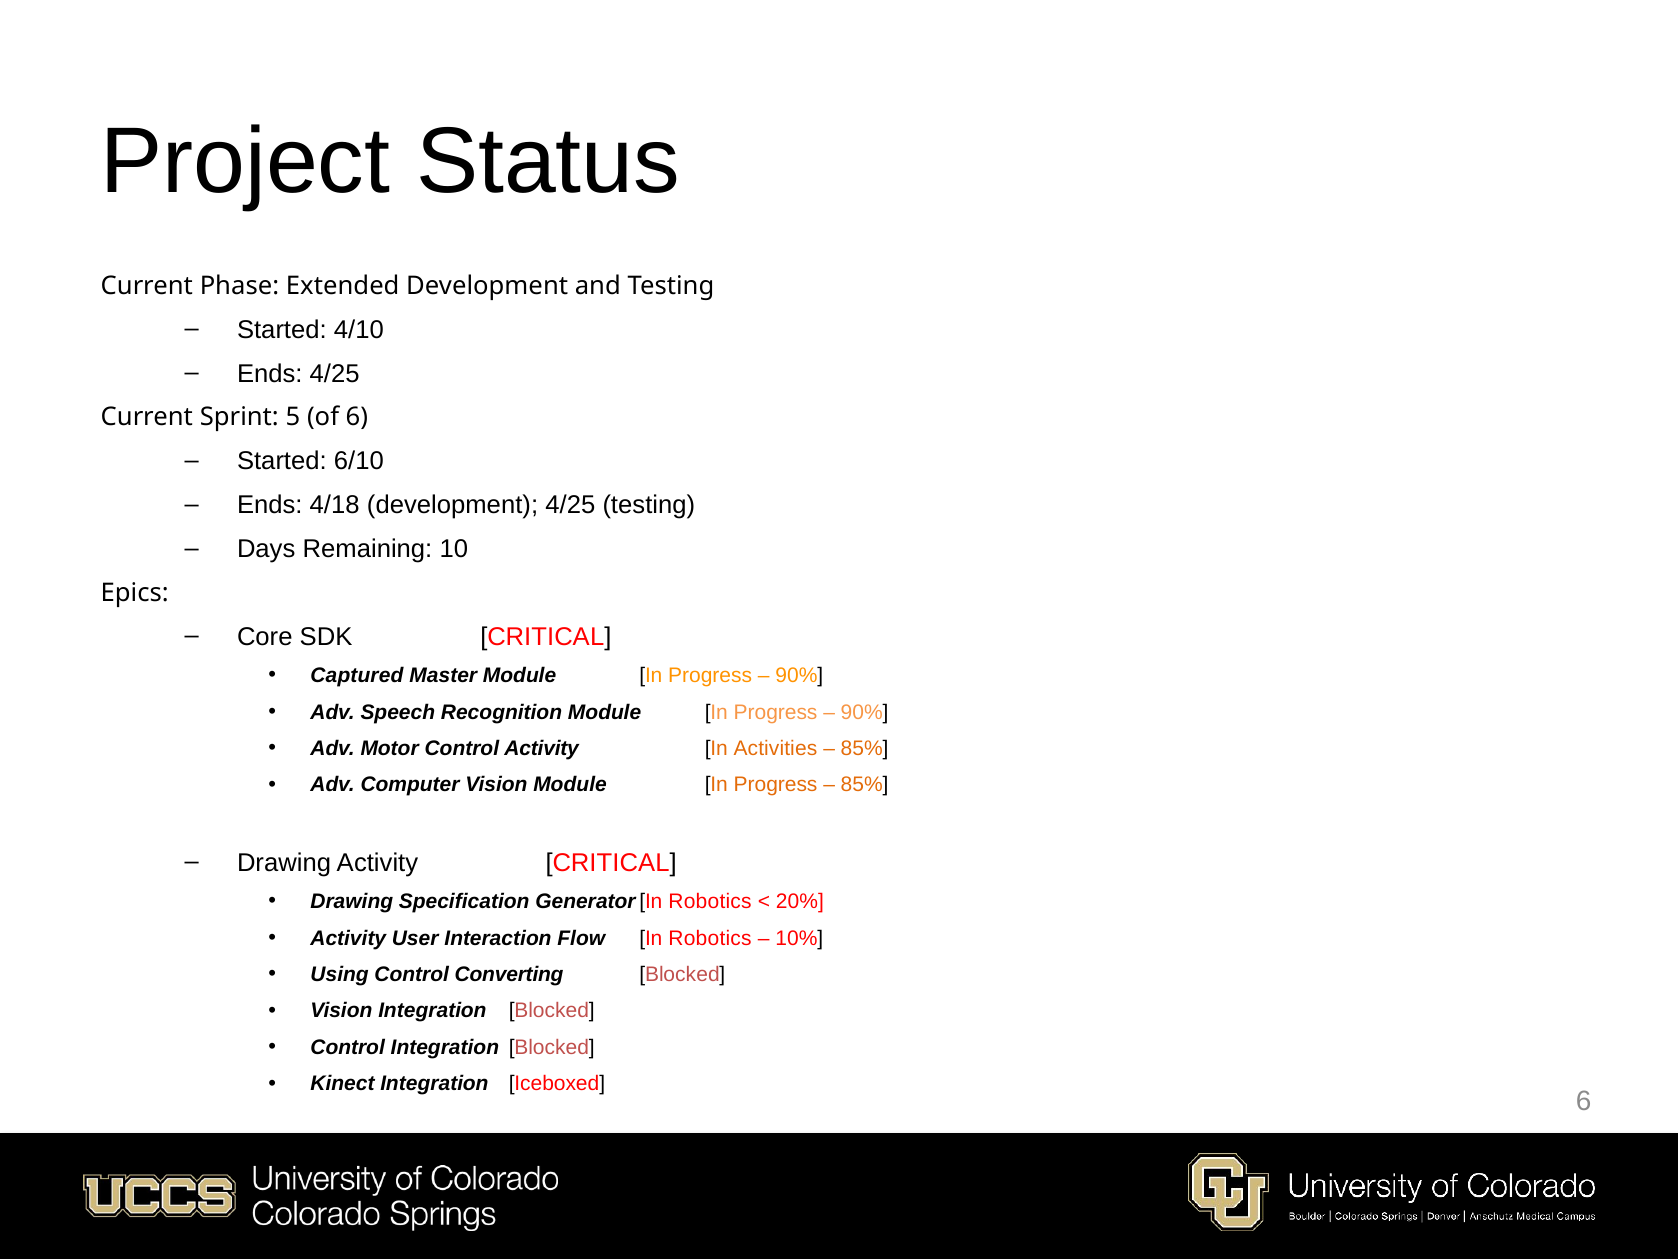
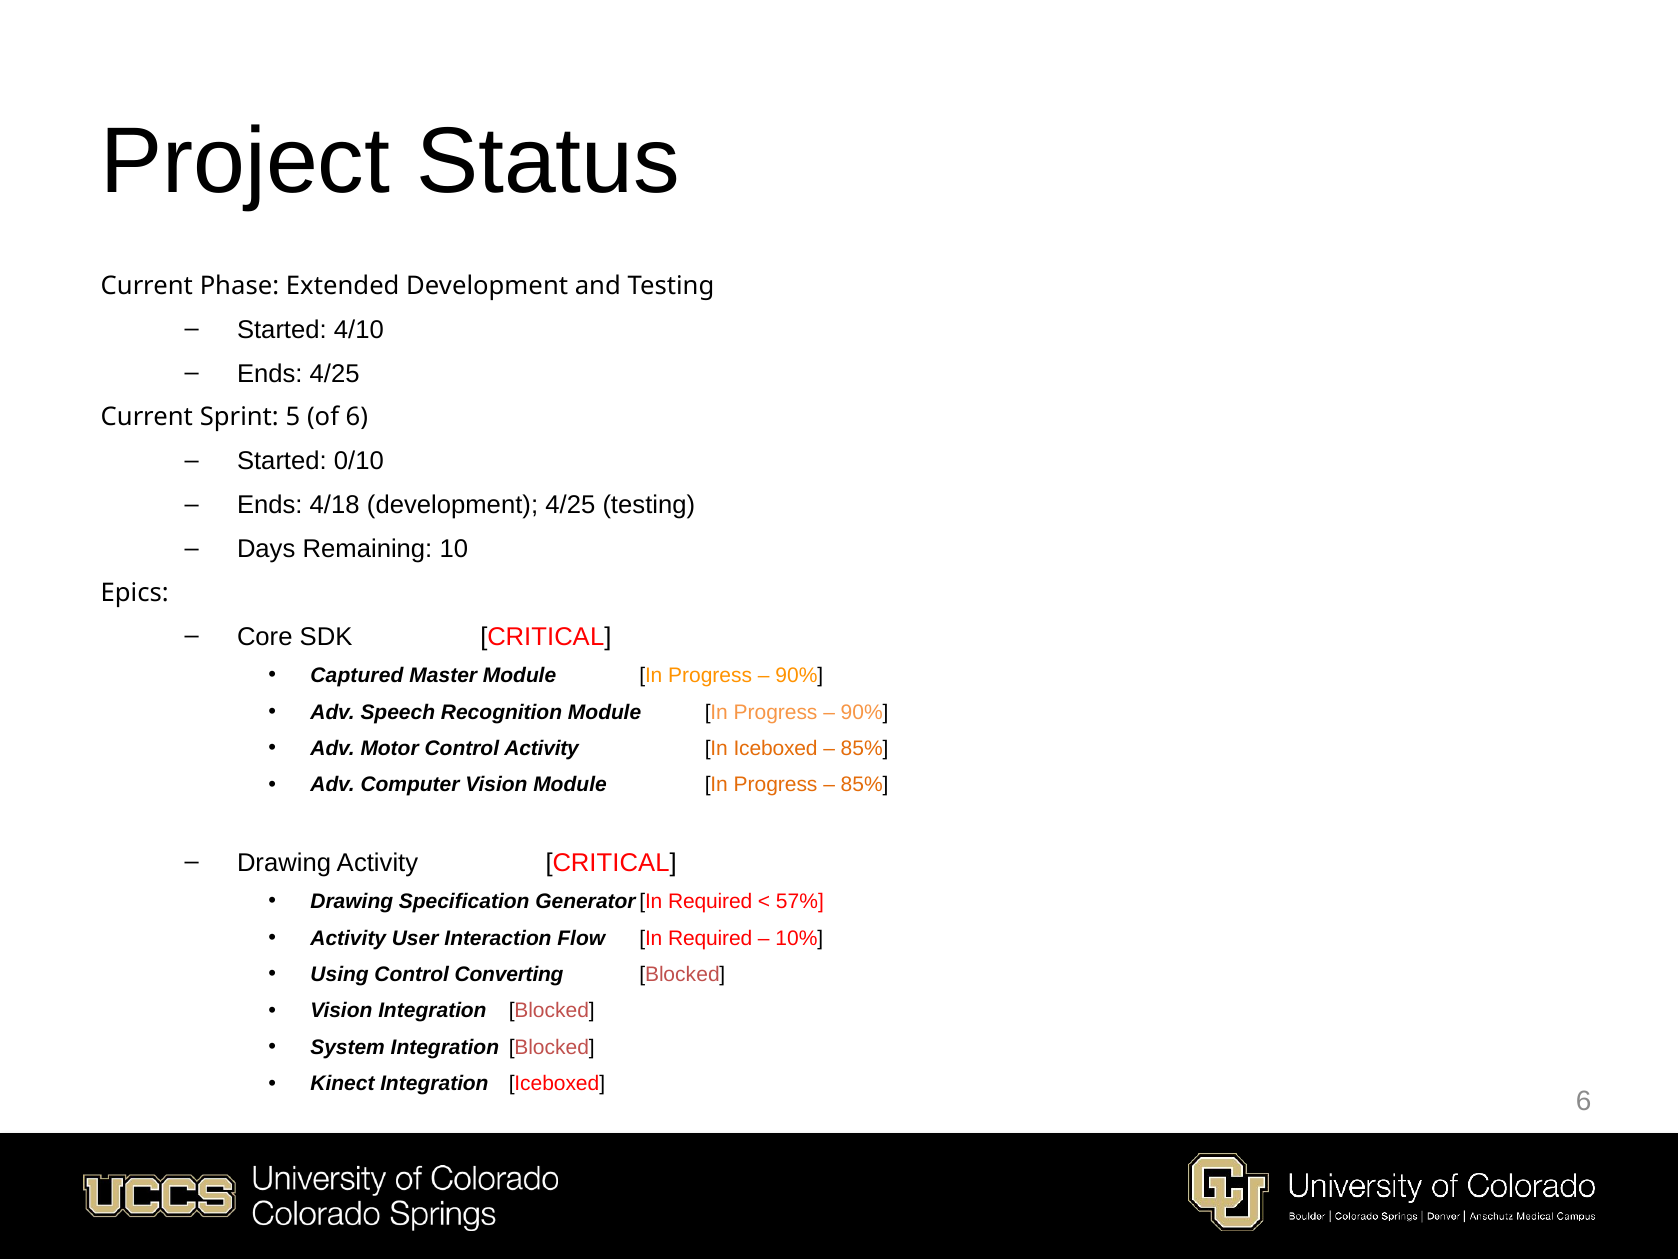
6/10: 6/10 -> 0/10 (359, 461)
In Activities: Activities -> Iceboxed (776, 748)
Robotics: Robotics -> Required (710, 901)
20%: 20% -> 57% (800, 901)
In Robotics: Robotics -> Required (710, 938)
Control: Control -> System (348, 1047)
